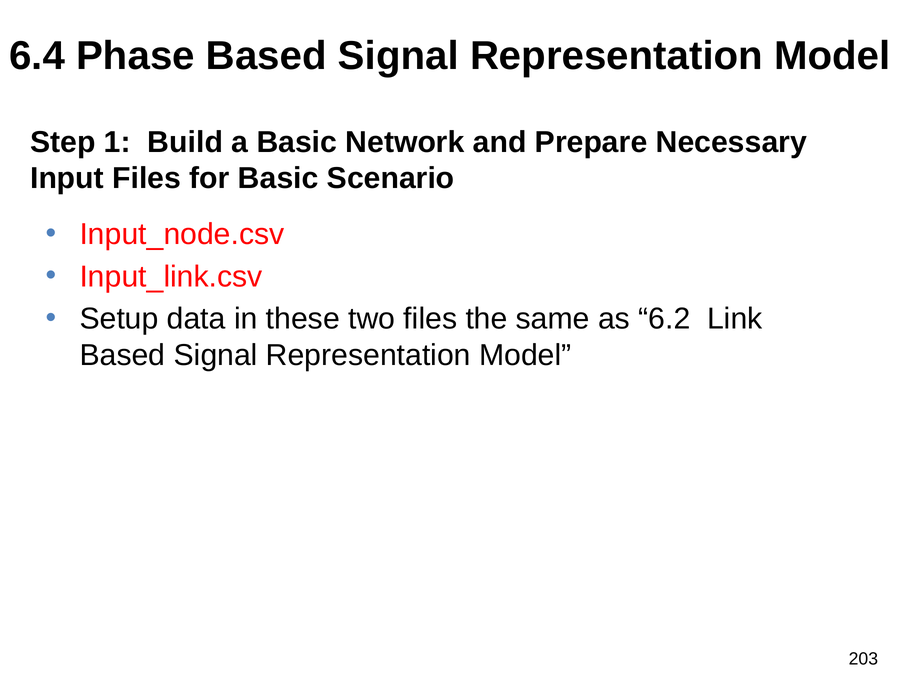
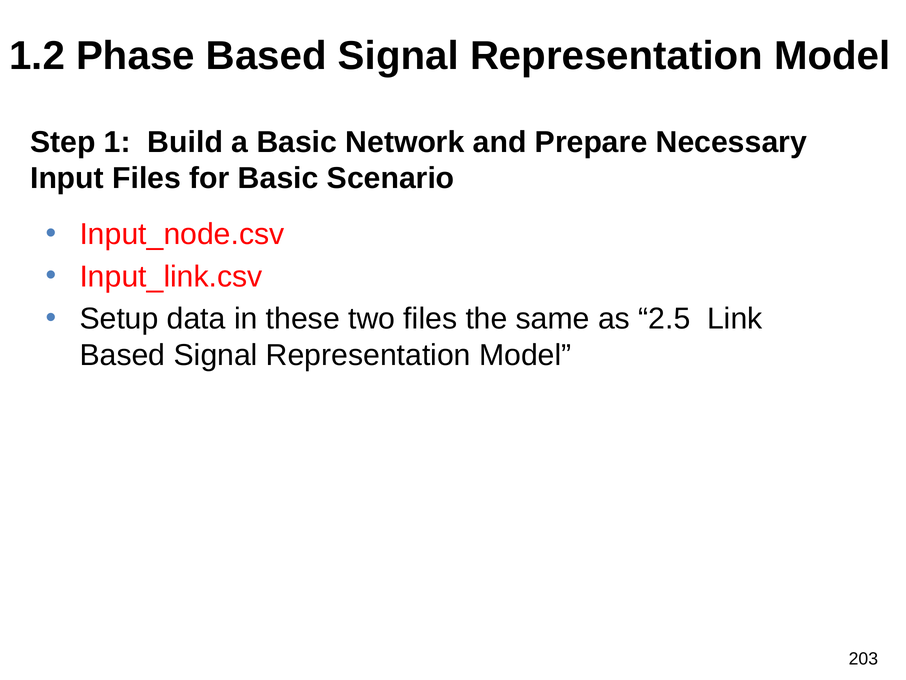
6.4: 6.4 -> 1.2 (37, 56)
6.2: 6.2 -> 2.5 (664, 319)
